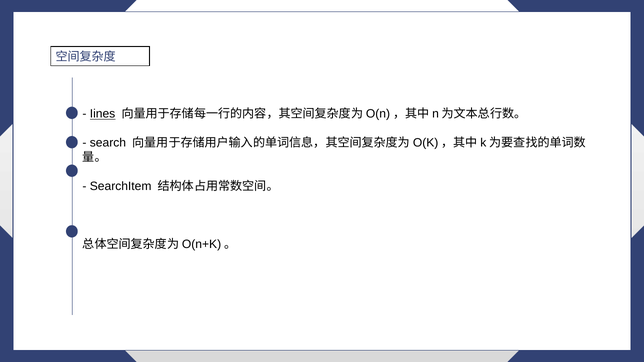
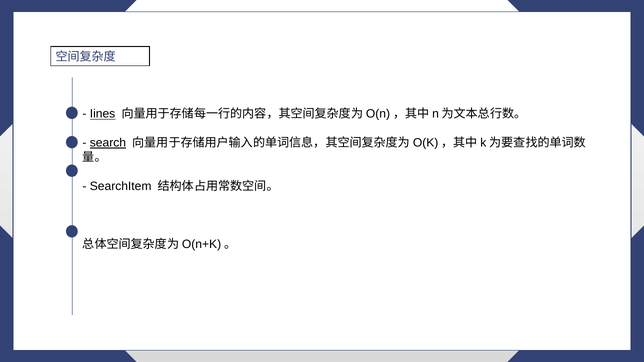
search underline: none -> present (108, 143)
